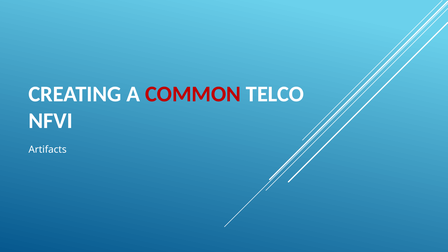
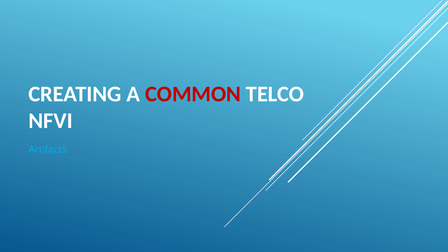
Artifacts colour: white -> light blue (48, 149)
